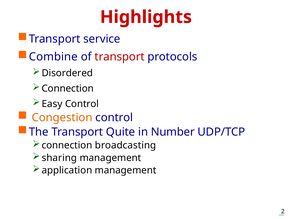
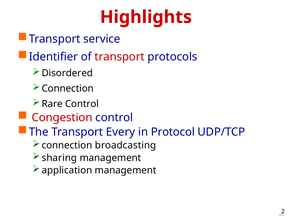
Combine: Combine -> Identifier (53, 57)
Easy: Easy -> Rare (52, 104)
Congestion colour: orange -> red (62, 117)
Quite: Quite -> Every (121, 132)
Number: Number -> Protocol (173, 132)
